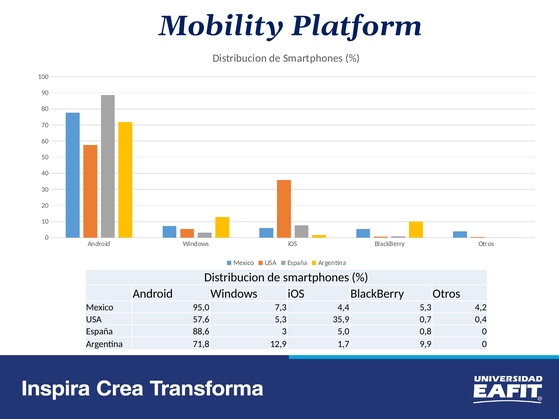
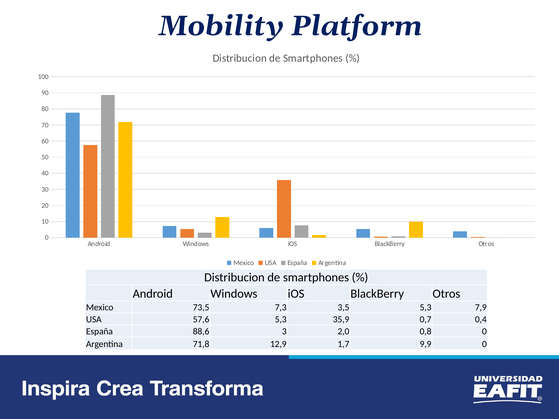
95,0: 95,0 -> 73,5 (201, 308)
4,4: 4,4 -> 3,5 (343, 308)
4,2: 4,2 -> 7,9 (481, 308)
5,0: 5,0 -> 2,0 (343, 331)
